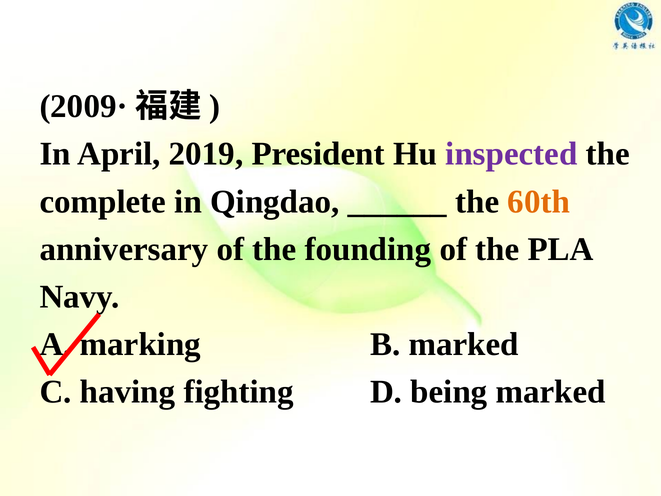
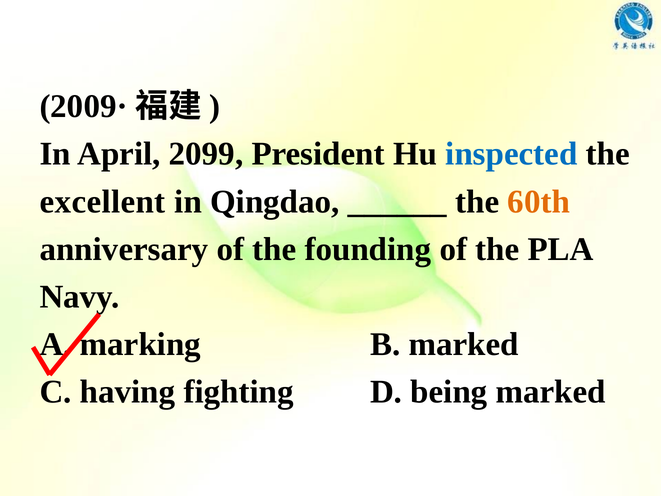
2019: 2019 -> 2099 (206, 154)
inspected colour: purple -> blue (511, 154)
complete: complete -> excellent (103, 202)
